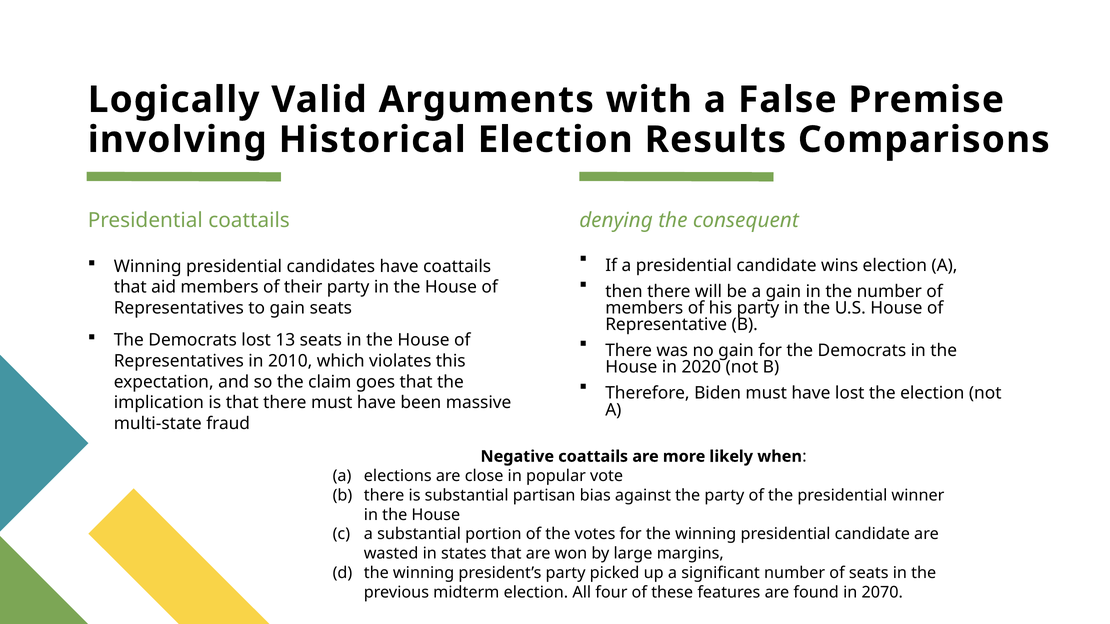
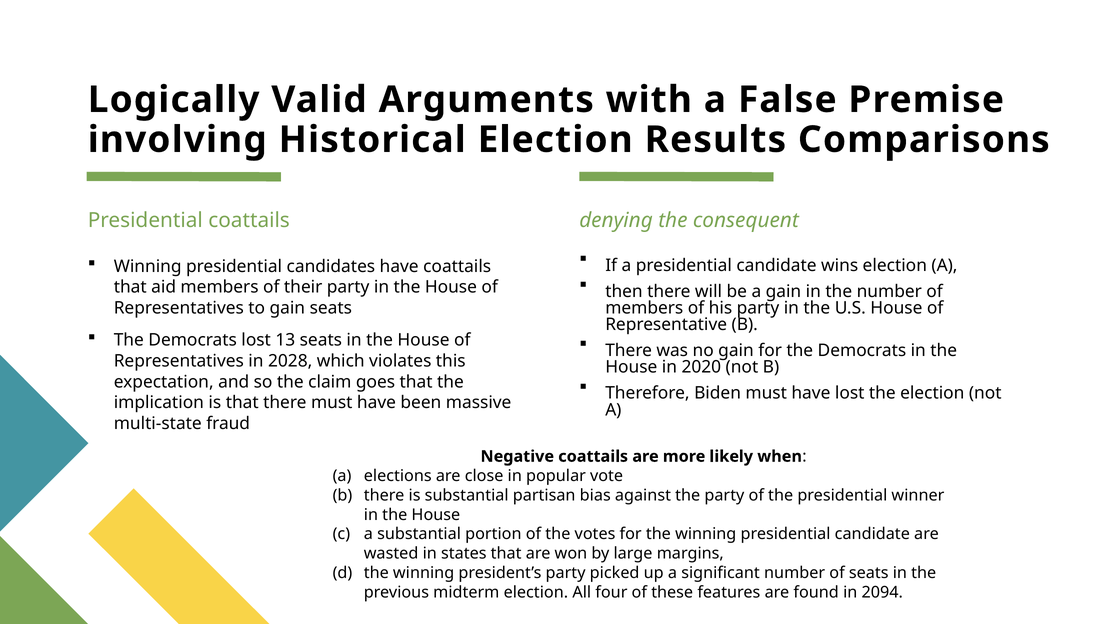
2010: 2010 -> 2028 (290, 361)
2070: 2070 -> 2094 (882, 593)
